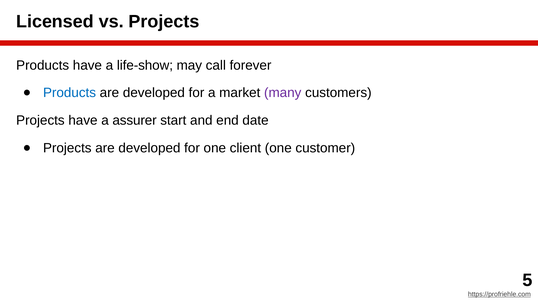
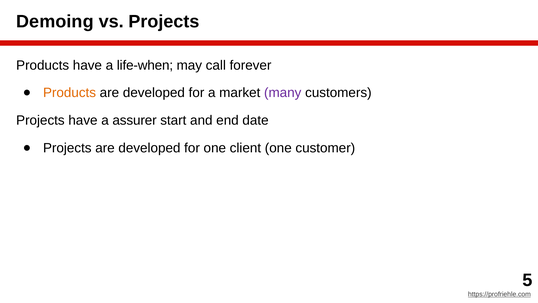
Licensed: Licensed -> Demoing (55, 21)
life-show: life-show -> life-when (145, 65)
Products colour: blue -> orange (70, 93)
